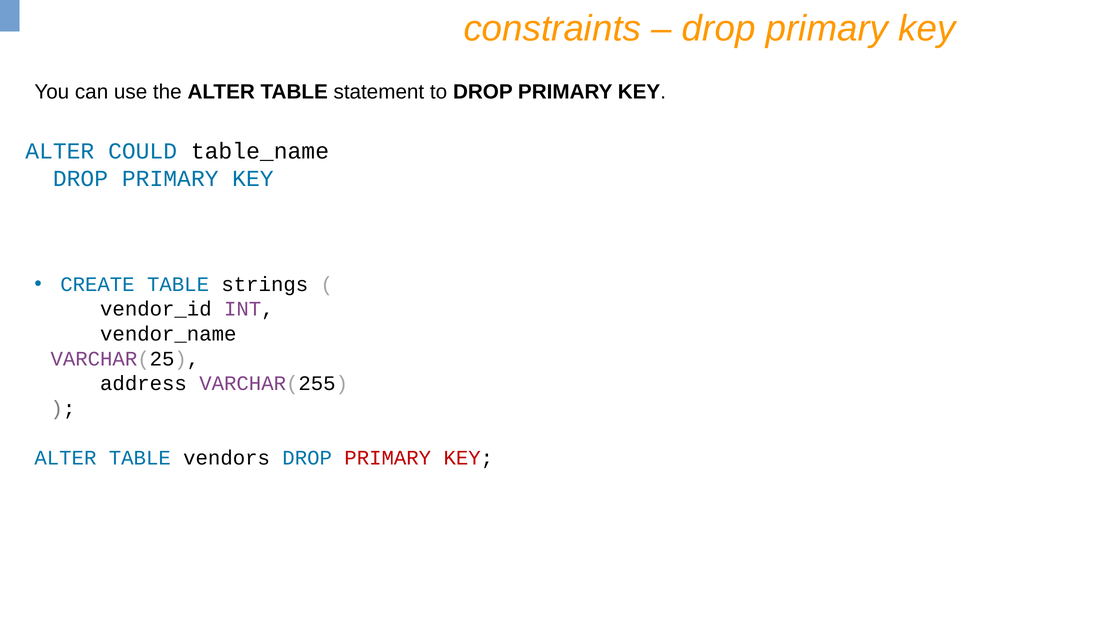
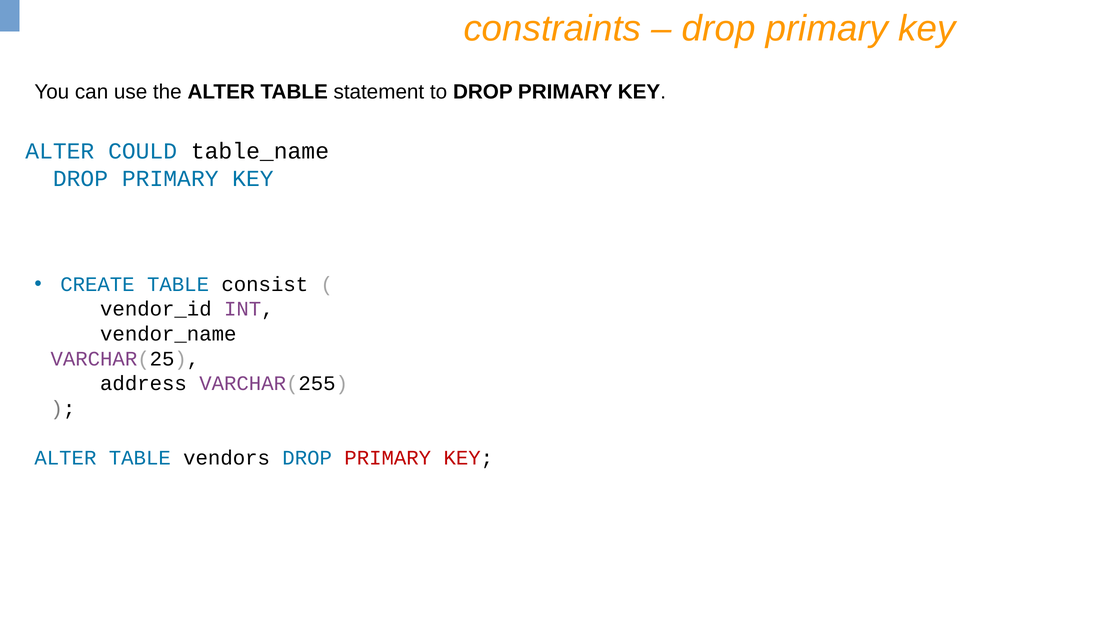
strings: strings -> consist (265, 284)
